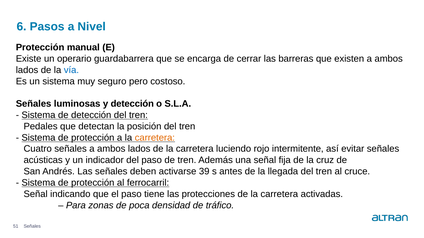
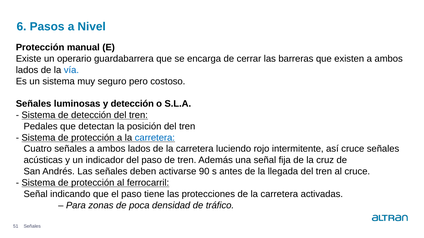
carretera colour: orange -> blue (155, 138)
así evitar: evitar -> cruce (353, 149)
39: 39 -> 90 (204, 172)
